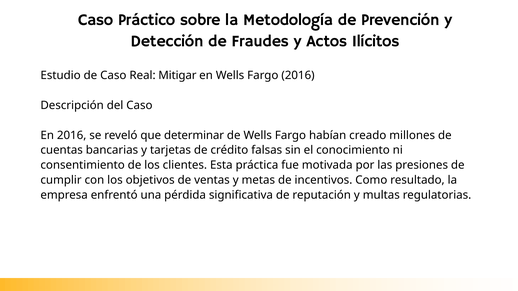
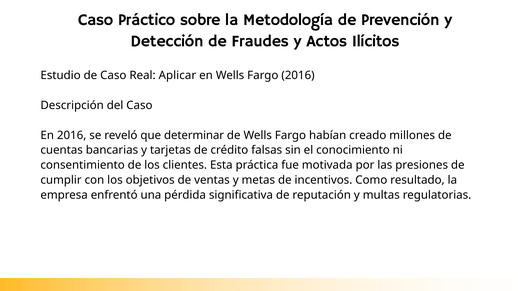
Mitigar: Mitigar -> Aplicar (177, 76)
